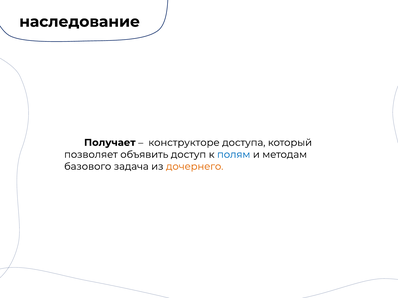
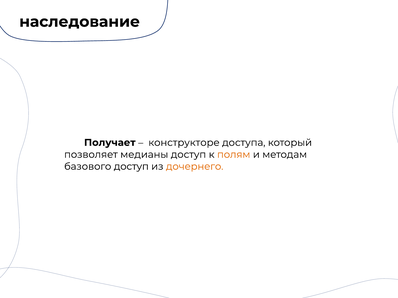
объявить: объявить -> медианы (144, 155)
полям colour: blue -> orange (234, 155)
базового задача: задача -> доступ (131, 167)
